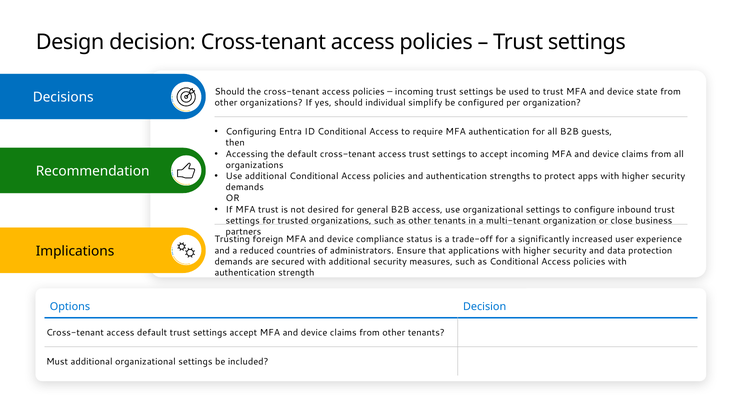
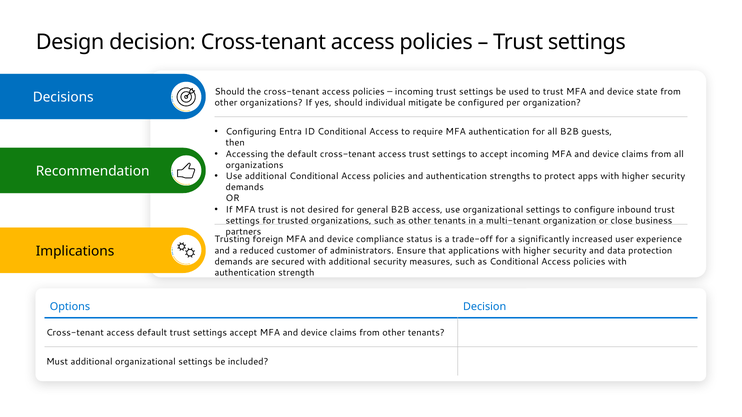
simplify: simplify -> mitigate (425, 103)
countries: countries -> customer (296, 251)
